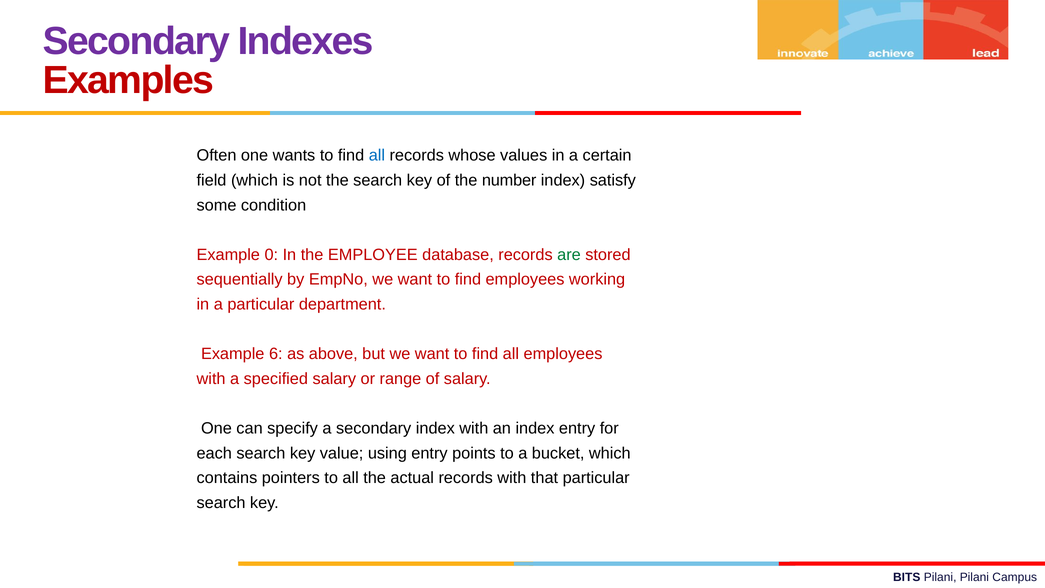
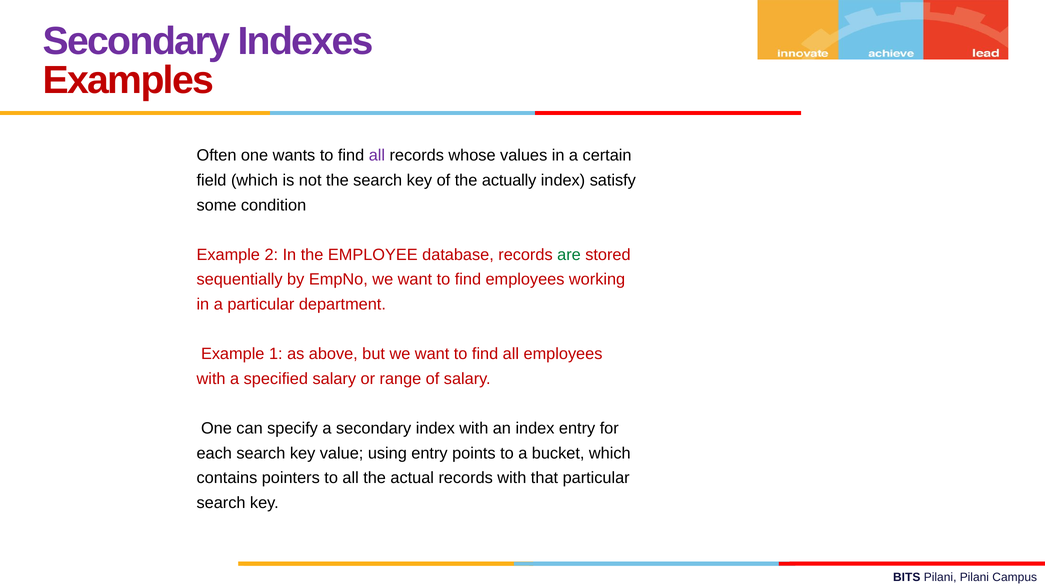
all colour: blue -> purple (377, 155)
number: number -> actually (509, 180)
0: 0 -> 2 (271, 255)
6: 6 -> 1 (276, 354)
